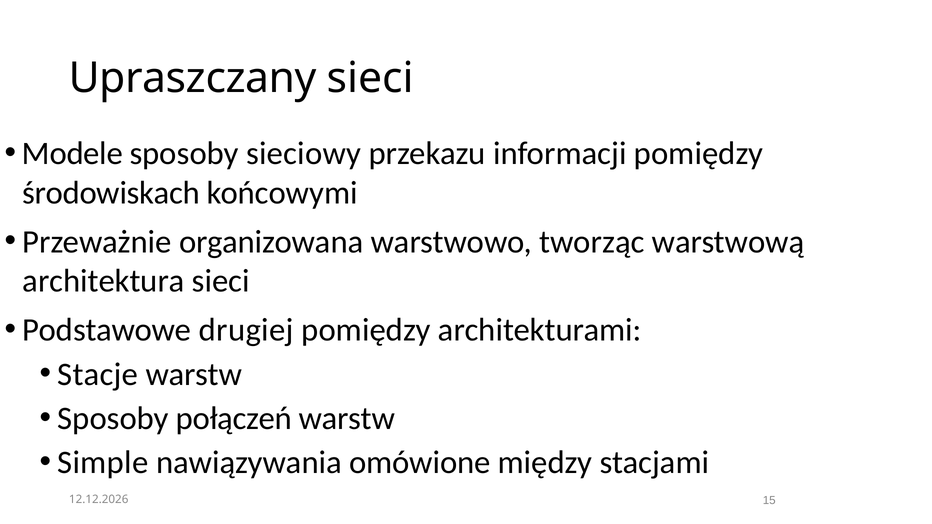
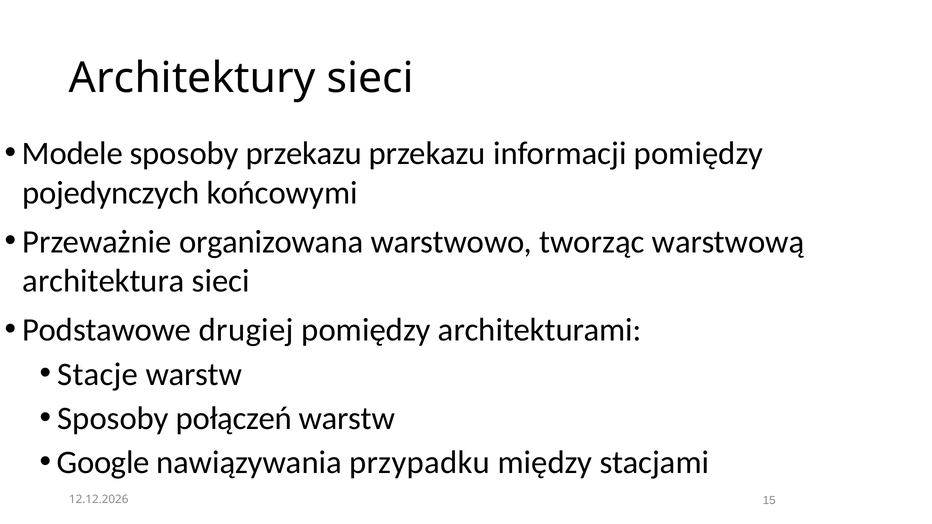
Upraszczany: Upraszczany -> Architektury (192, 78)
sposoby sieciowy: sieciowy -> przekazu (304, 154)
środowiskach: środowiskach -> pojedynczych (111, 193)
Simple: Simple -> Google (103, 463)
omówione: omówione -> przypadku (420, 463)
